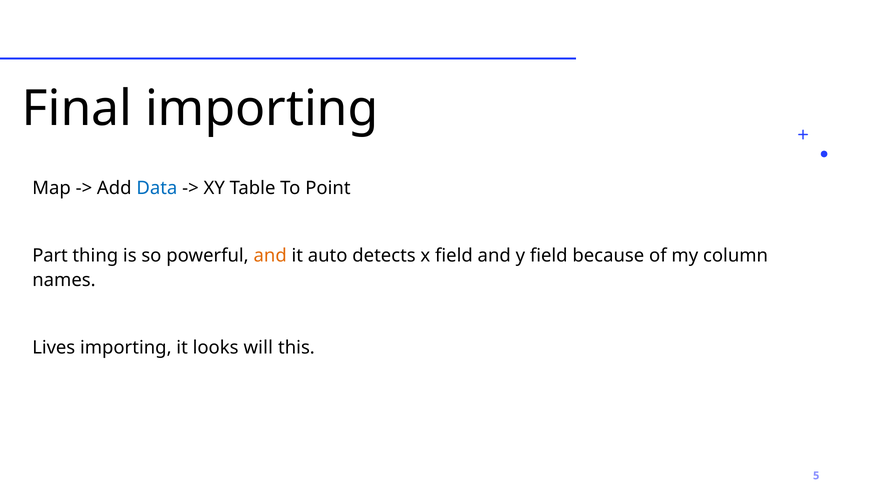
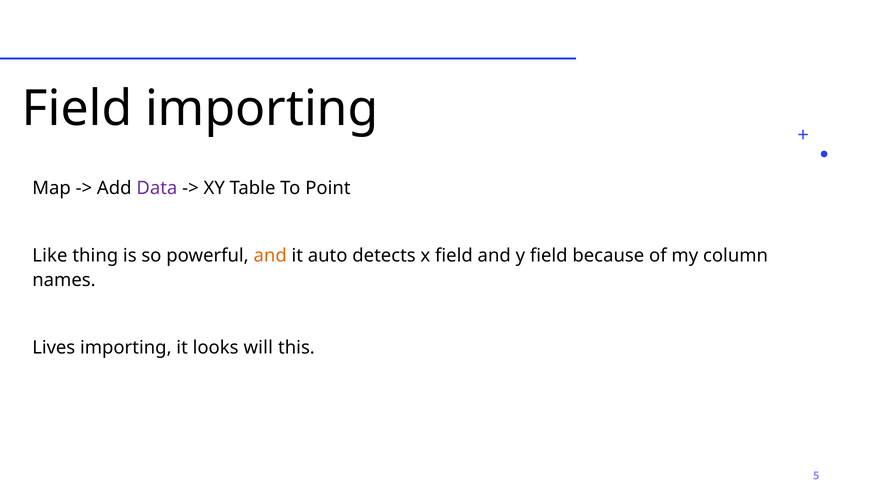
Final: Final -> Field (77, 109)
Data colour: blue -> purple (157, 188)
Part: Part -> Like (50, 256)
